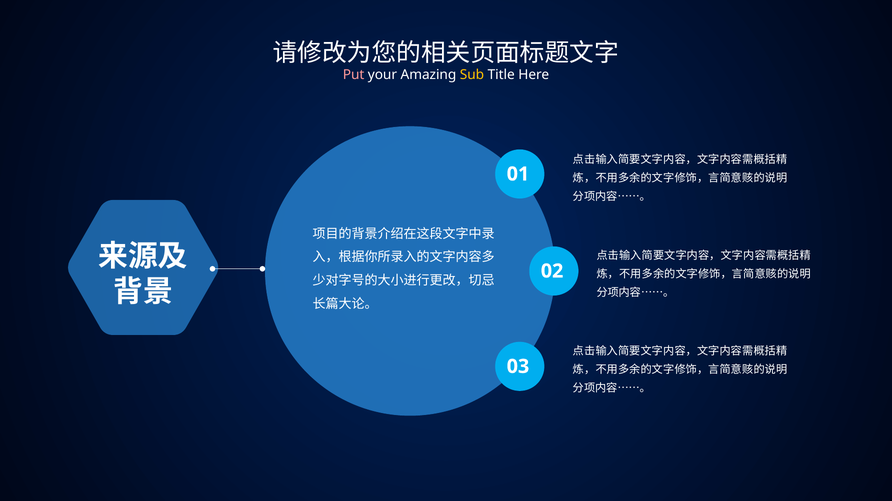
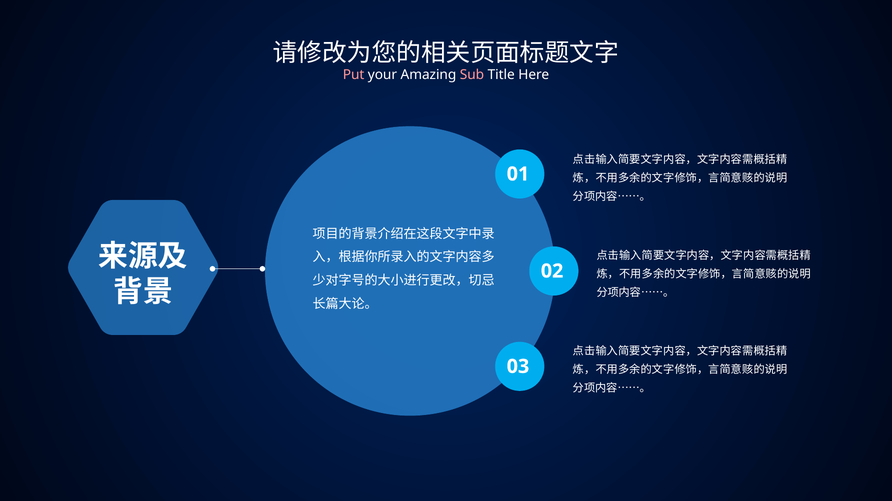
Sub colour: yellow -> pink (472, 75)
